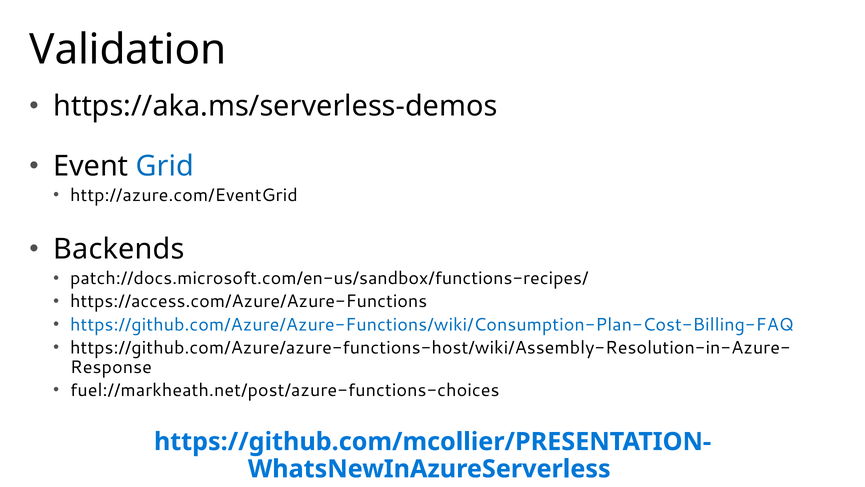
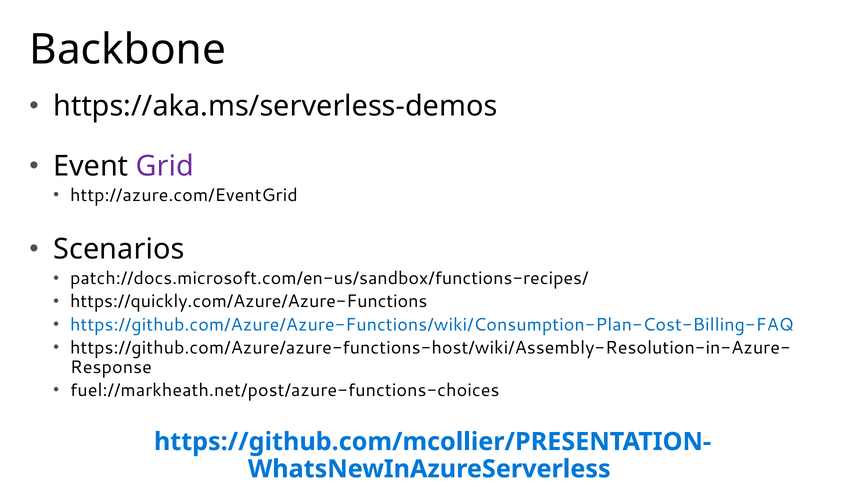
Validation: Validation -> Backbone (128, 50)
Grid colour: blue -> purple (165, 166)
Backends: Backends -> Scenarios (119, 249)
https://access.com/Azure/Azure-Functions: https://access.com/Azure/Azure-Functions -> https://quickly.com/Azure/Azure-Functions (249, 301)
